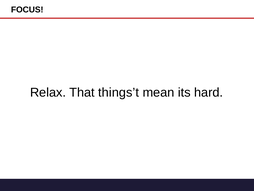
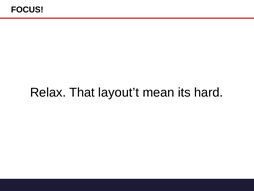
things’t: things’t -> layout’t (119, 92)
